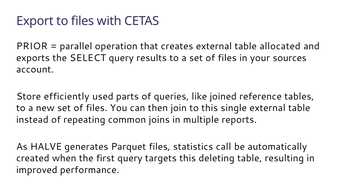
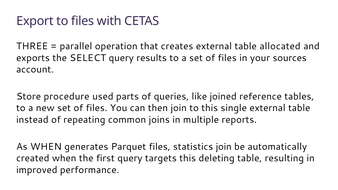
PRIOR: PRIOR -> THREE (32, 46)
efficiently: efficiently -> procedure (67, 97)
As HALVE: HALVE -> WHEN (46, 147)
statistics call: call -> join (224, 147)
